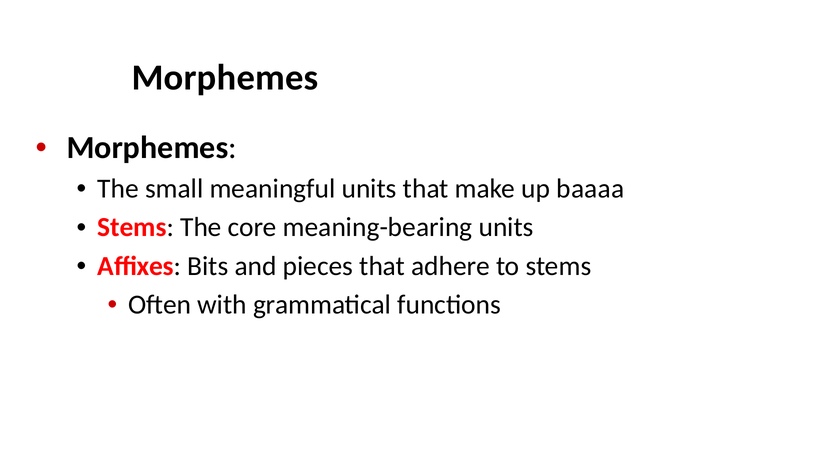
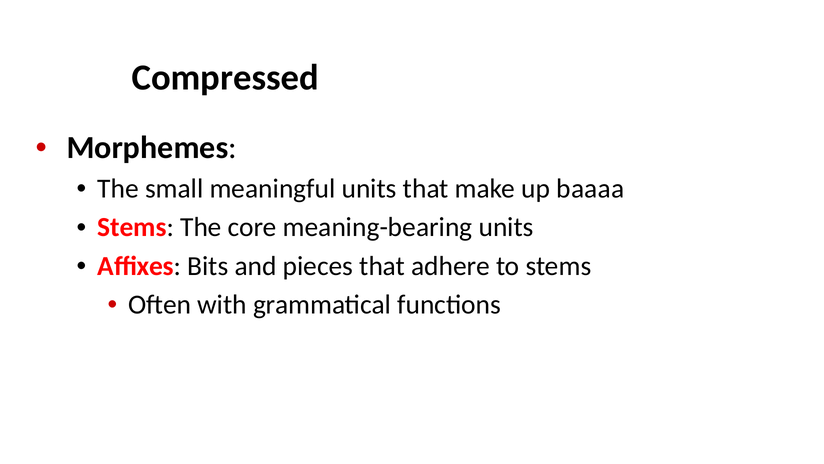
Morphemes: Morphemes -> Compressed (225, 78)
